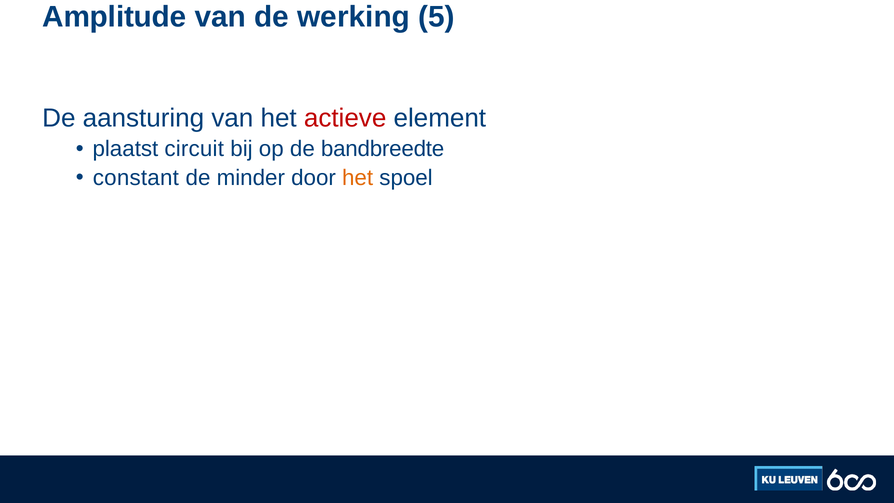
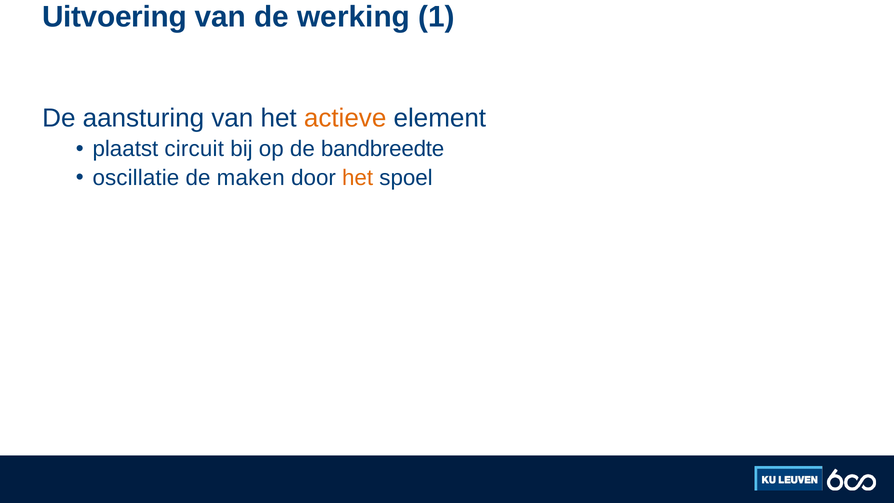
Amplitude: Amplitude -> Uitvoering (114, 17)
5: 5 -> 1 (436, 17)
actieve colour: red -> orange (345, 118)
constant: constant -> oscillatie (136, 178)
minder: minder -> maken (251, 178)
